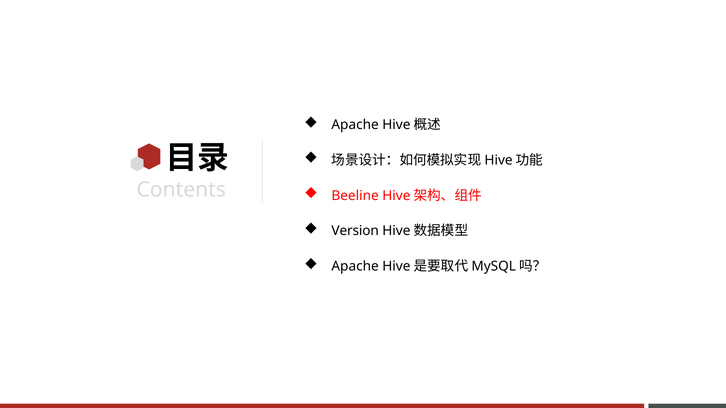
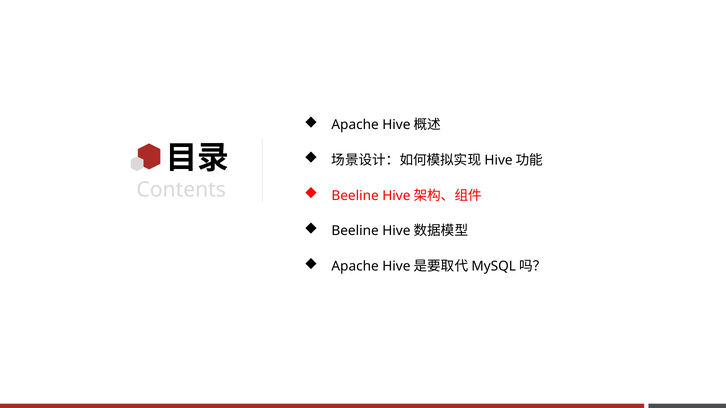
Version: Version -> Beeline (355, 231)
